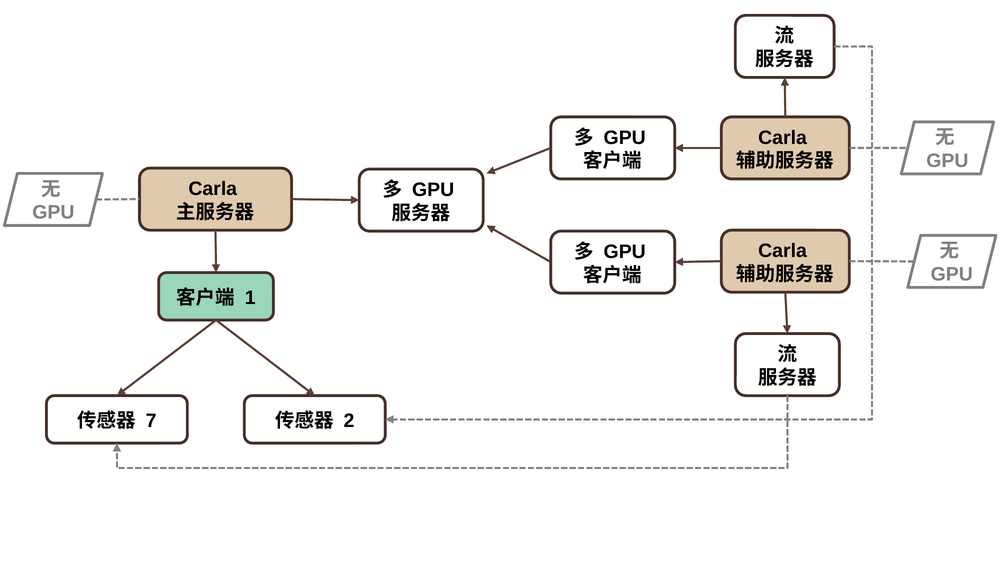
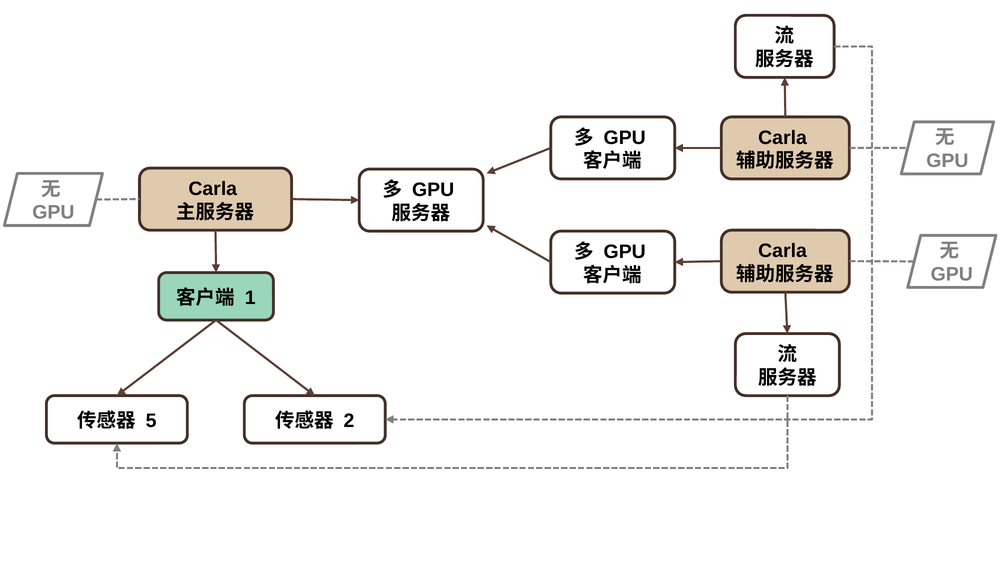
7: 7 -> 5 (151, 421)
